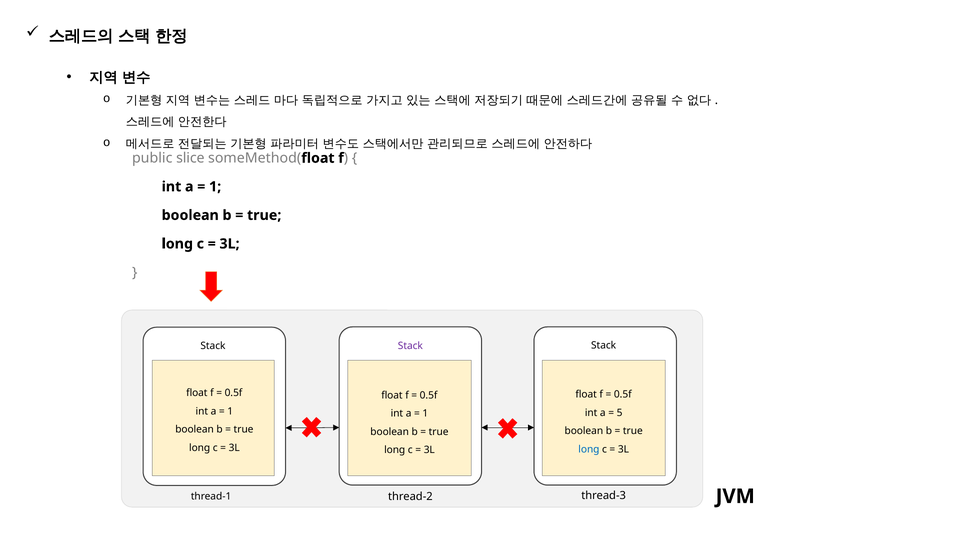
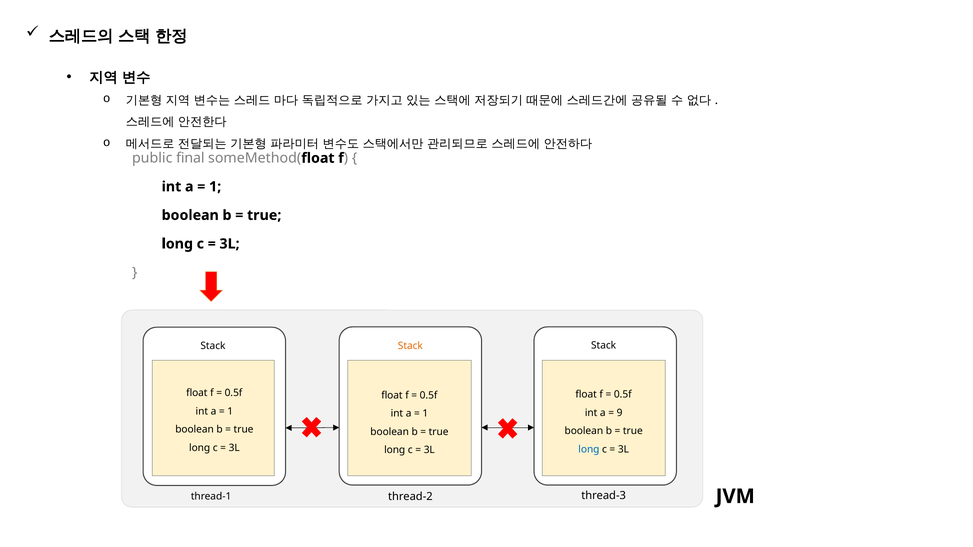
slice: slice -> final (190, 158)
Stack colour: purple -> orange (410, 346)
5: 5 -> 9 (620, 413)
